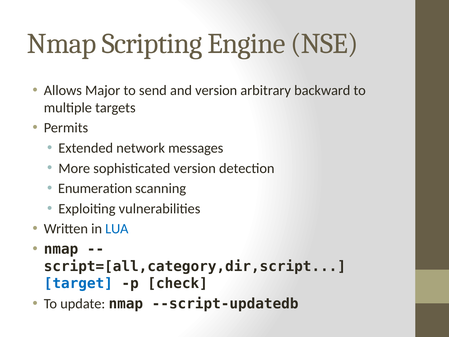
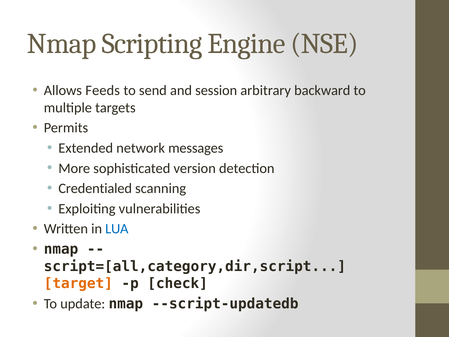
Major: Major -> Feeds (103, 90)
and version: version -> session (216, 90)
Enumeration: Enumeration -> Credentialed (95, 188)
target colour: blue -> orange (78, 283)
